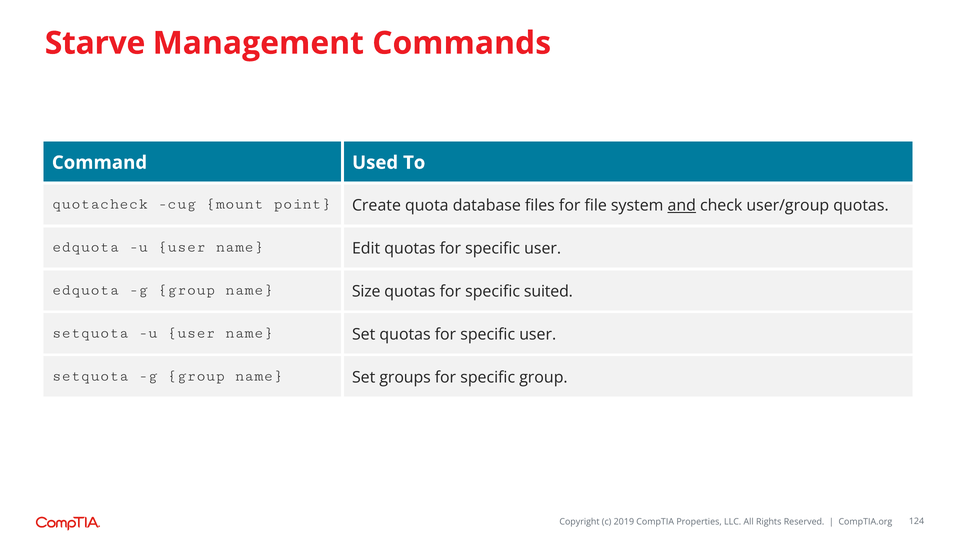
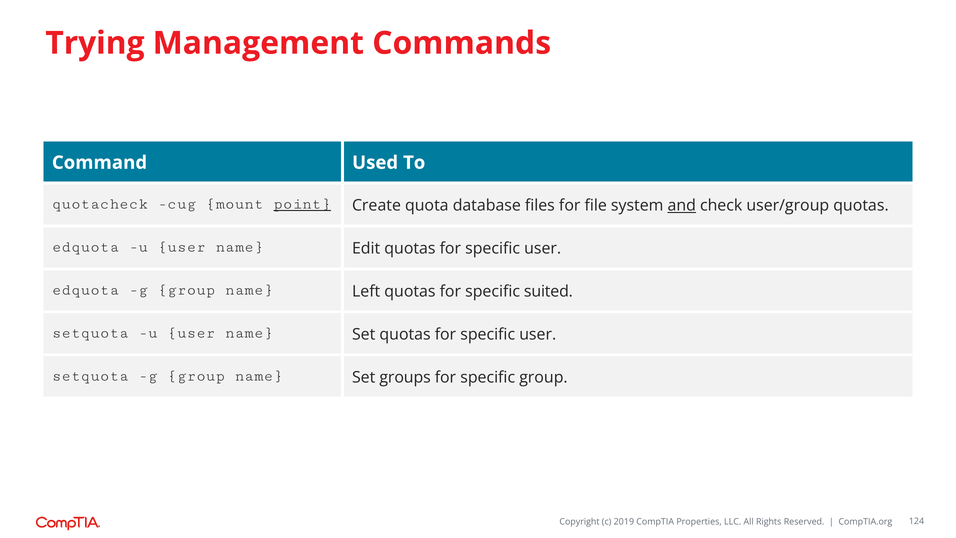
Starve: Starve -> Trying (95, 43)
point underline: none -> present (302, 204)
Size: Size -> Left (366, 291)
